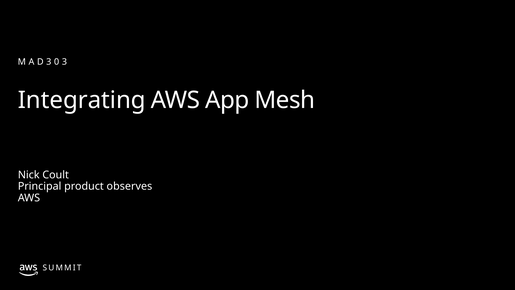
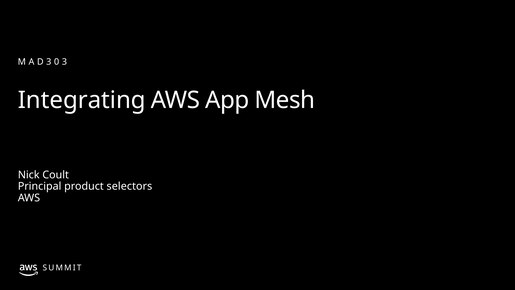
observes: observes -> selectors (129, 186)
